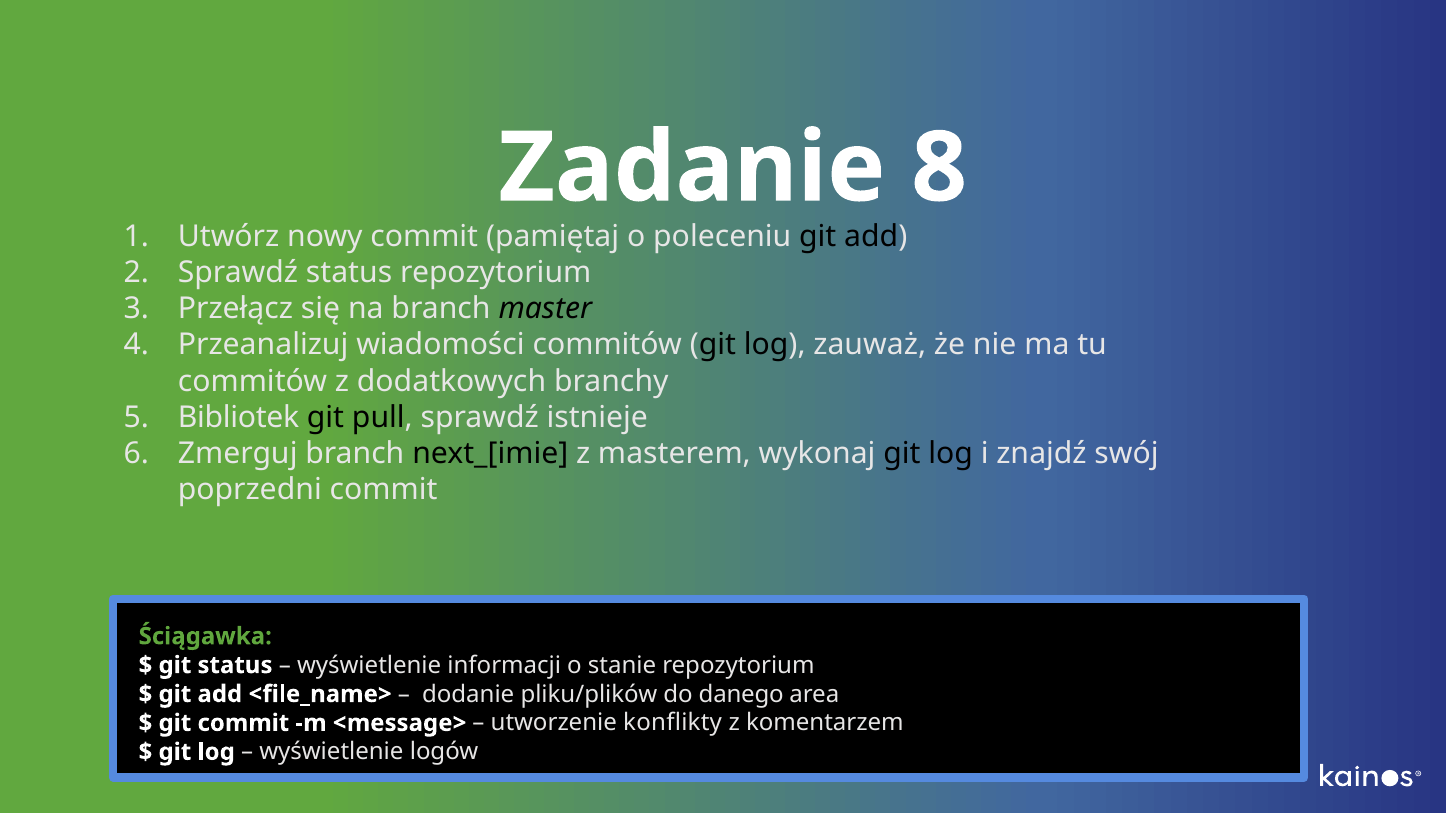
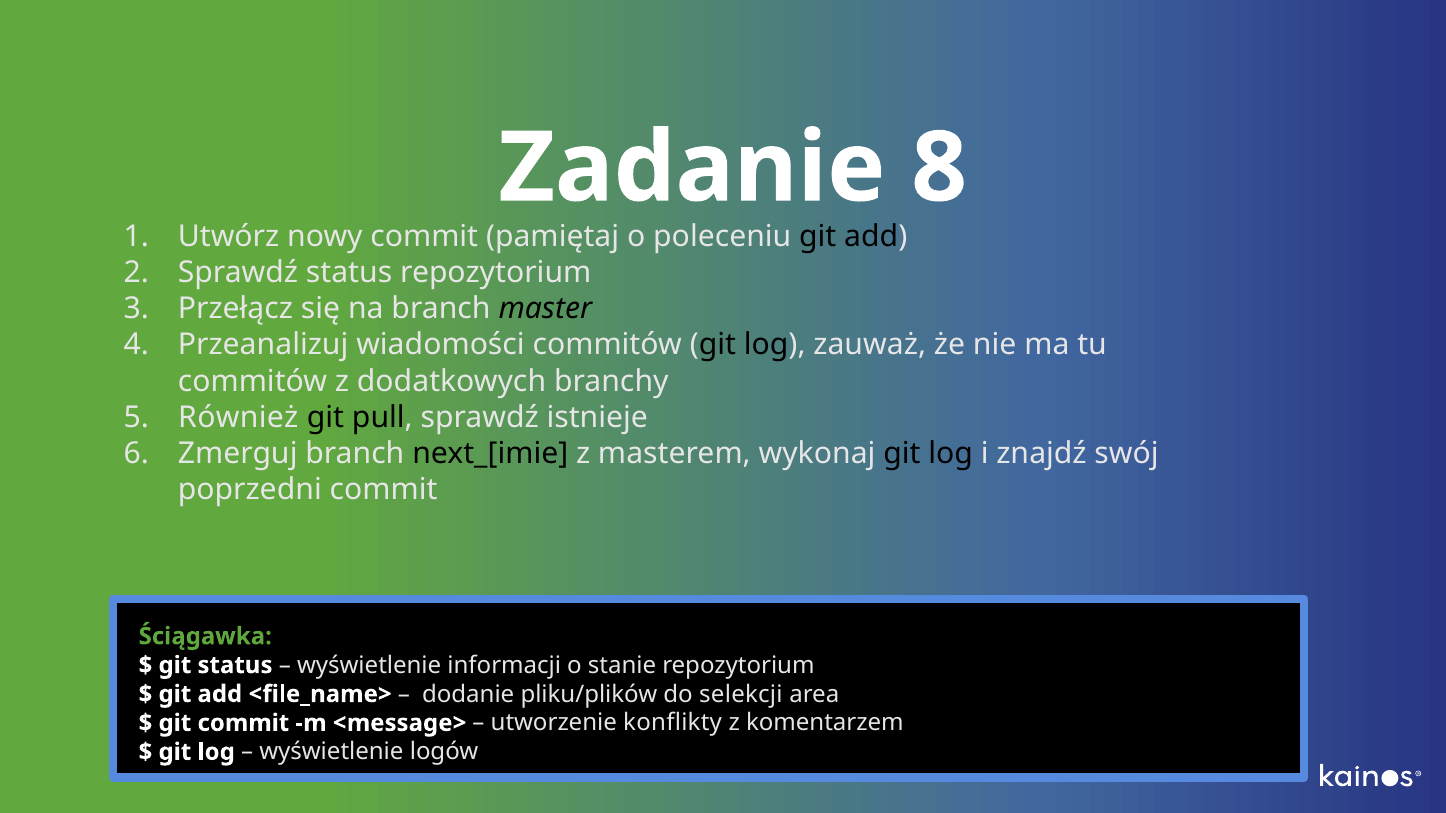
Bibliotek: Bibliotek -> Również (238, 417)
danego: danego -> selekcji (741, 694)
